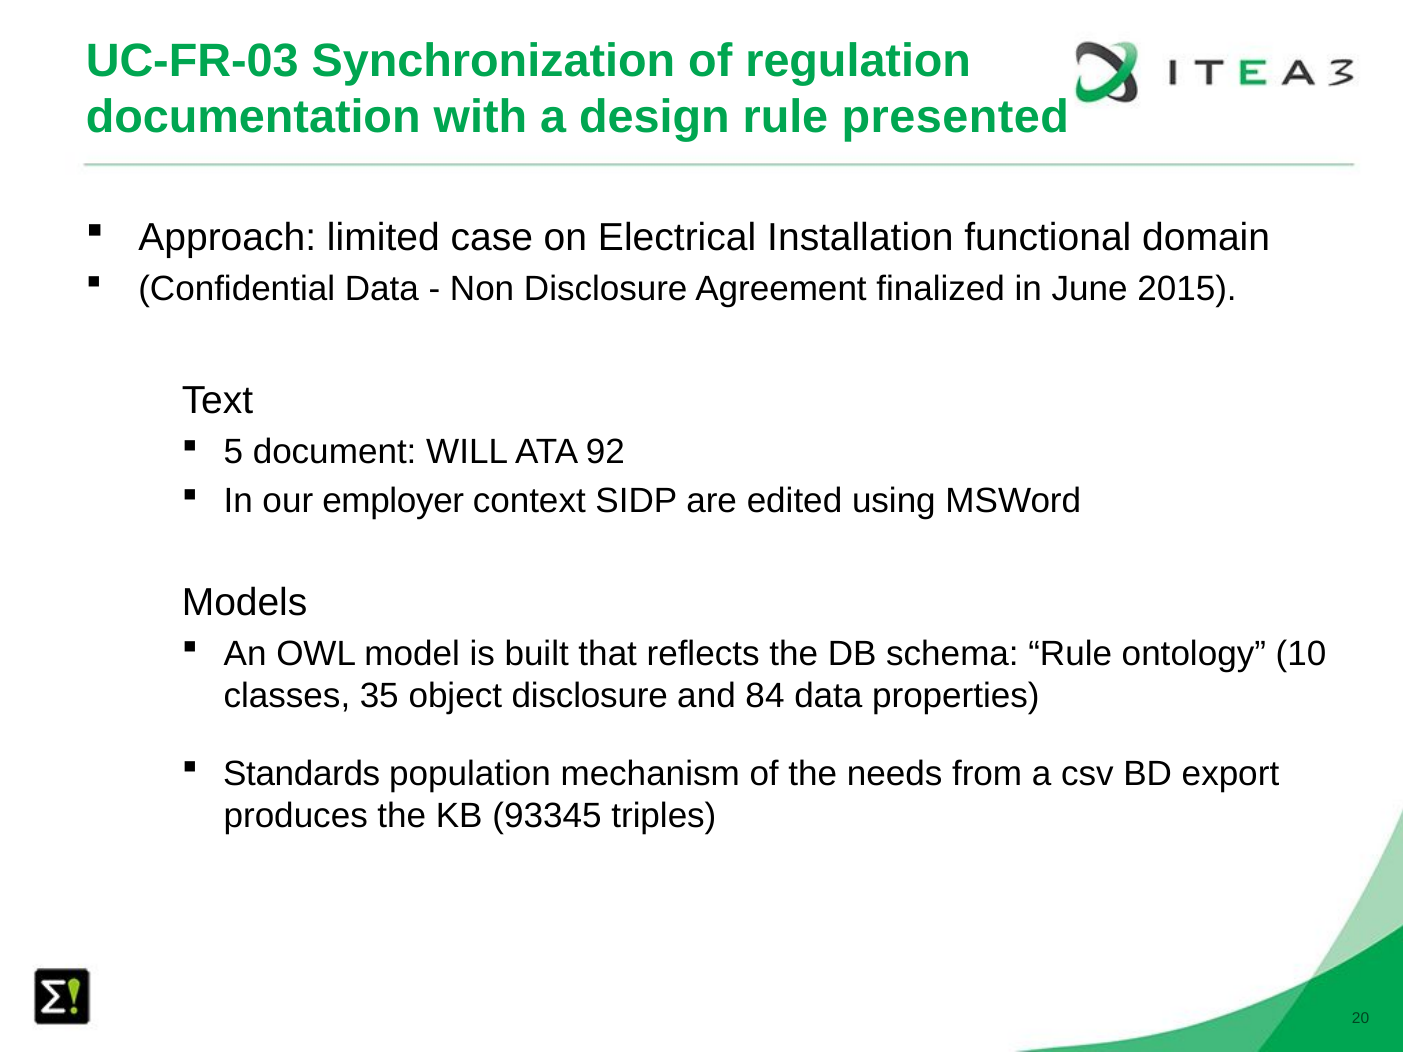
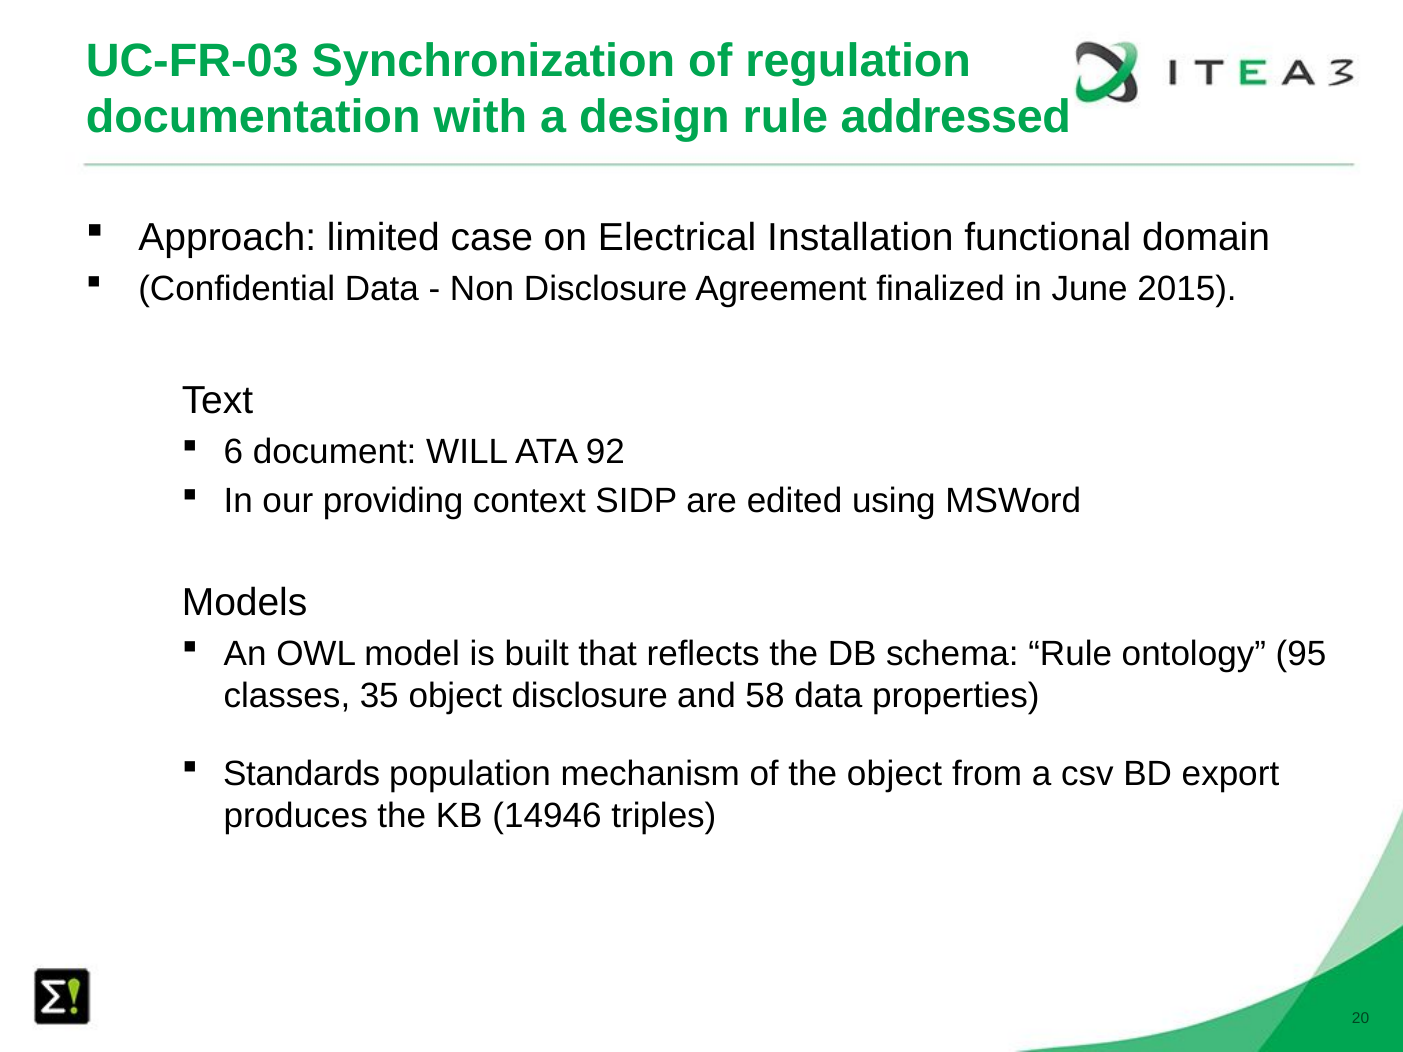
presented: presented -> addressed (956, 117)
5: 5 -> 6 (233, 452)
employer: employer -> providing (393, 501)
10: 10 -> 95 (1301, 654)
84: 84 -> 58 (765, 696)
the needs: needs -> object (894, 774)
93345: 93345 -> 14946 (547, 816)
